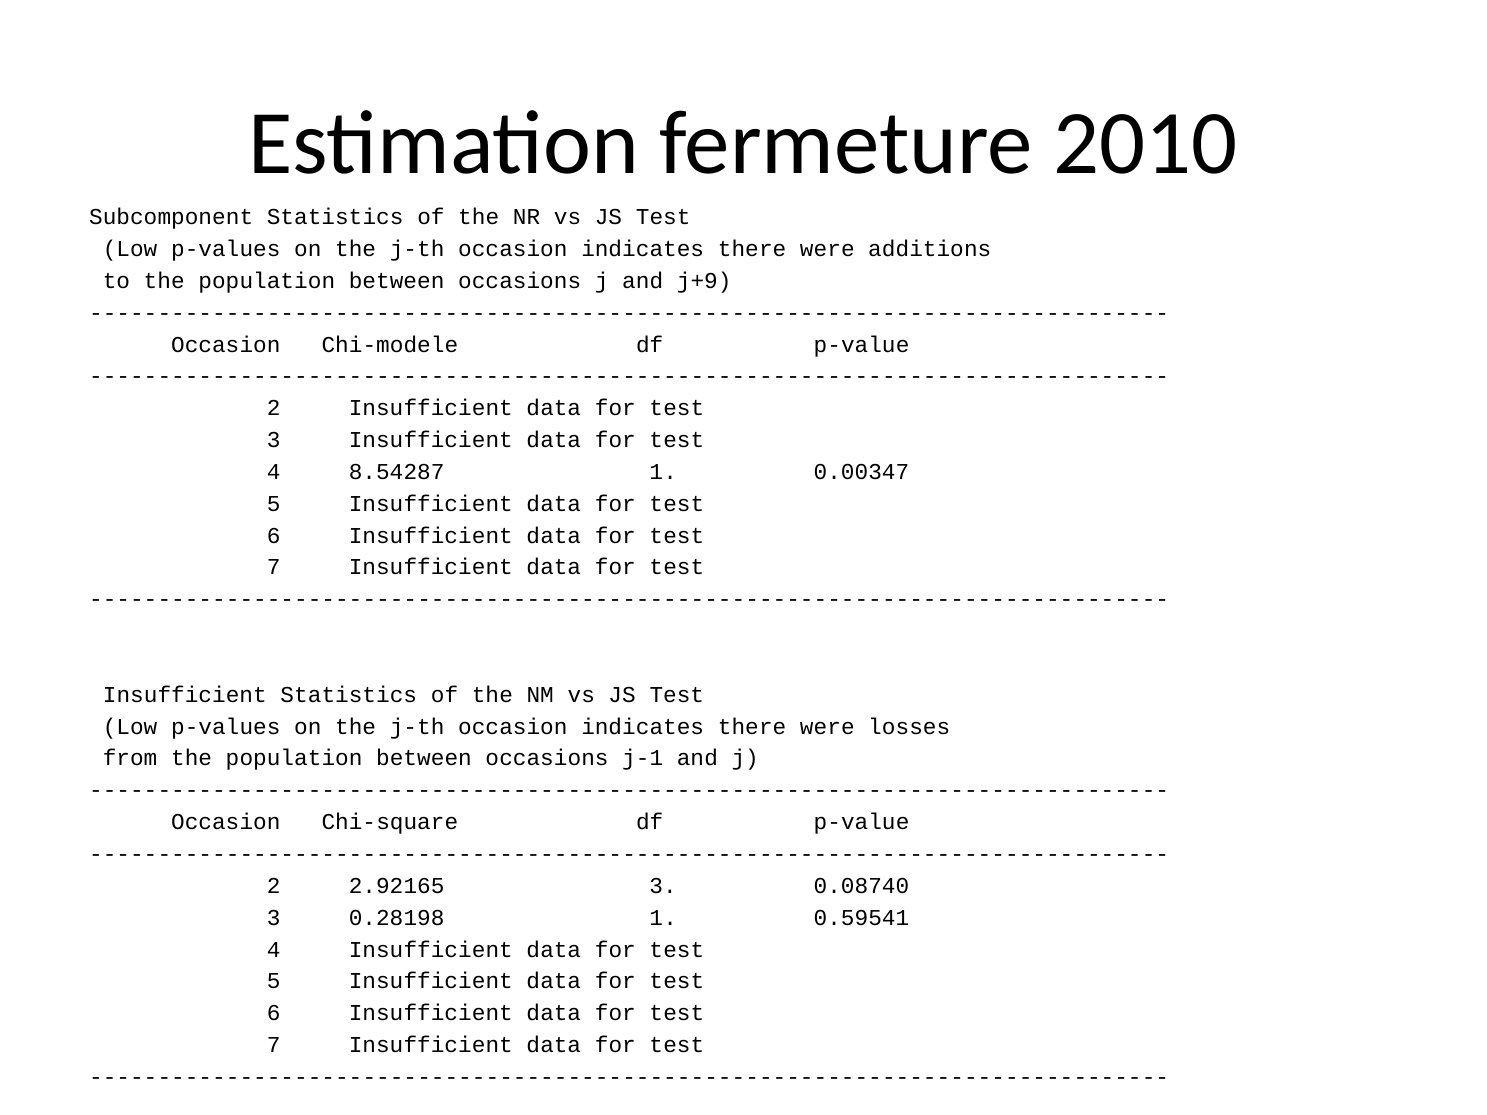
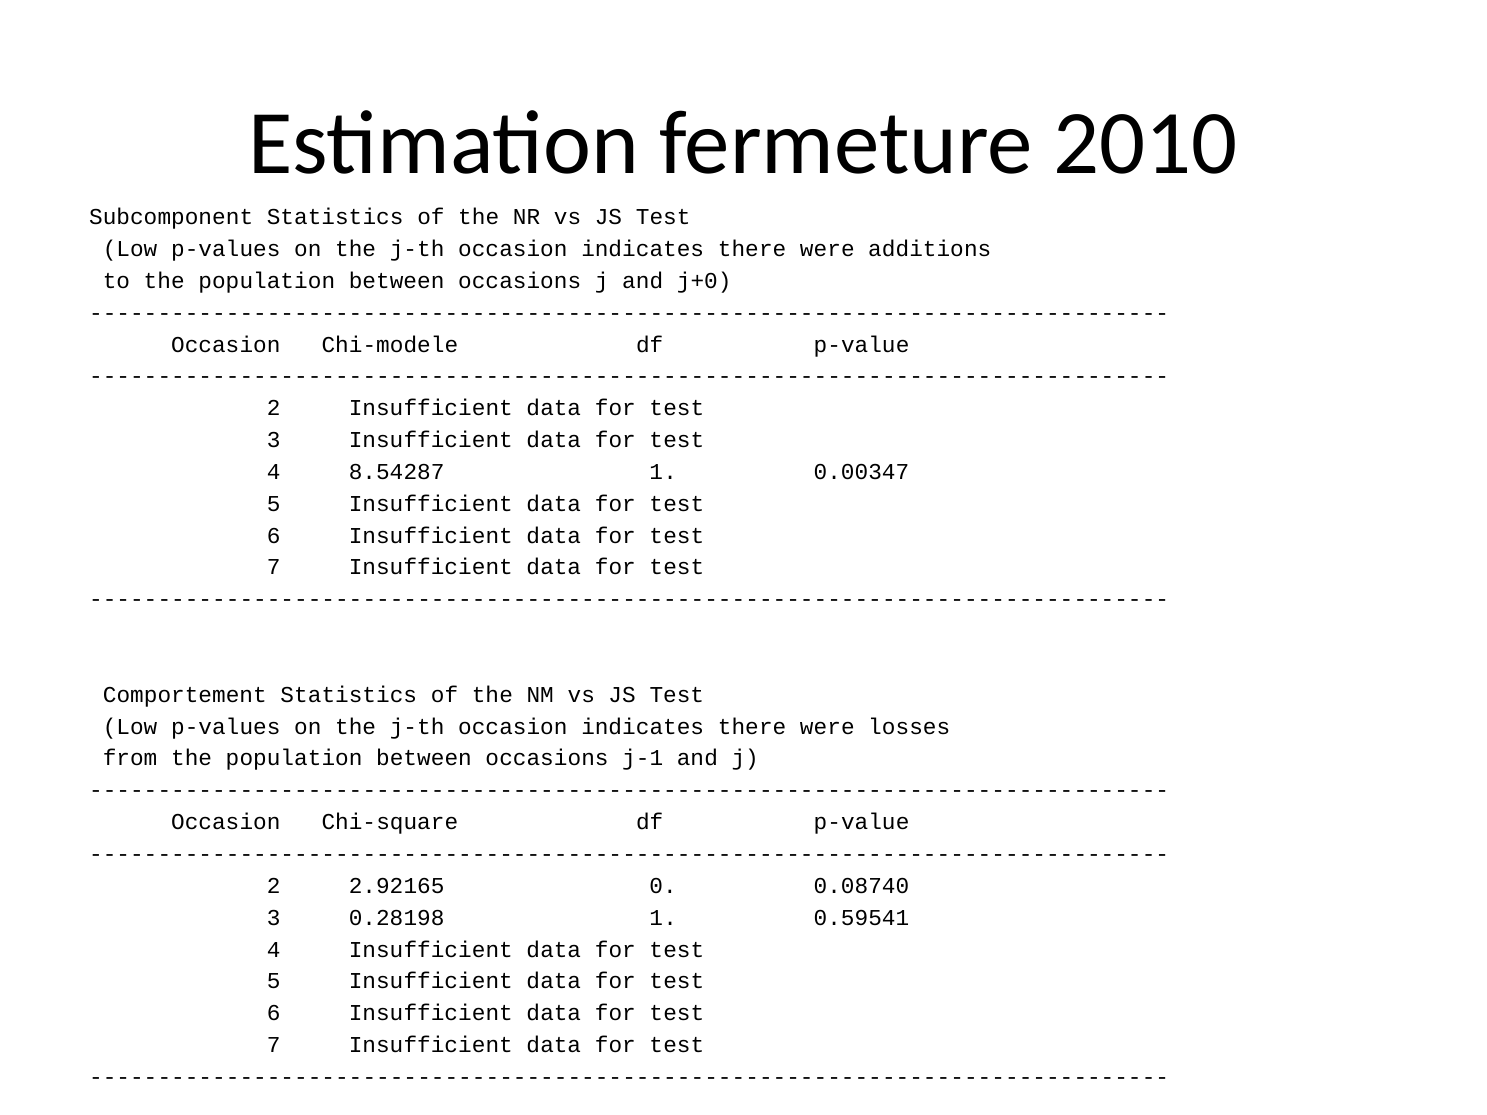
j+9: j+9 -> j+0 (704, 281)
Insufficient: Insufficient -> Comportement (185, 695)
2.92165 3: 3 -> 0 (663, 886)
